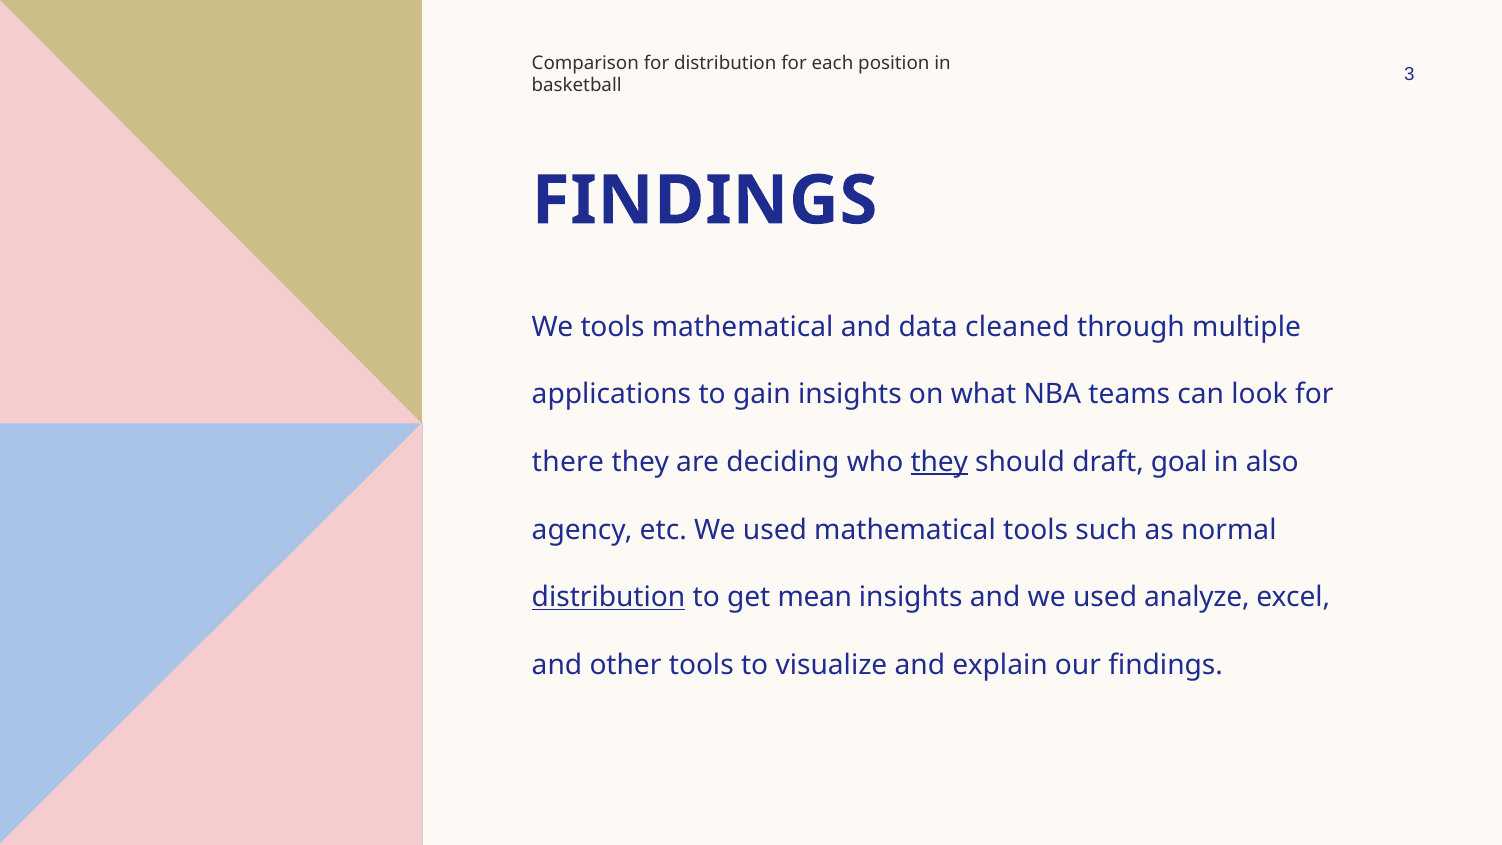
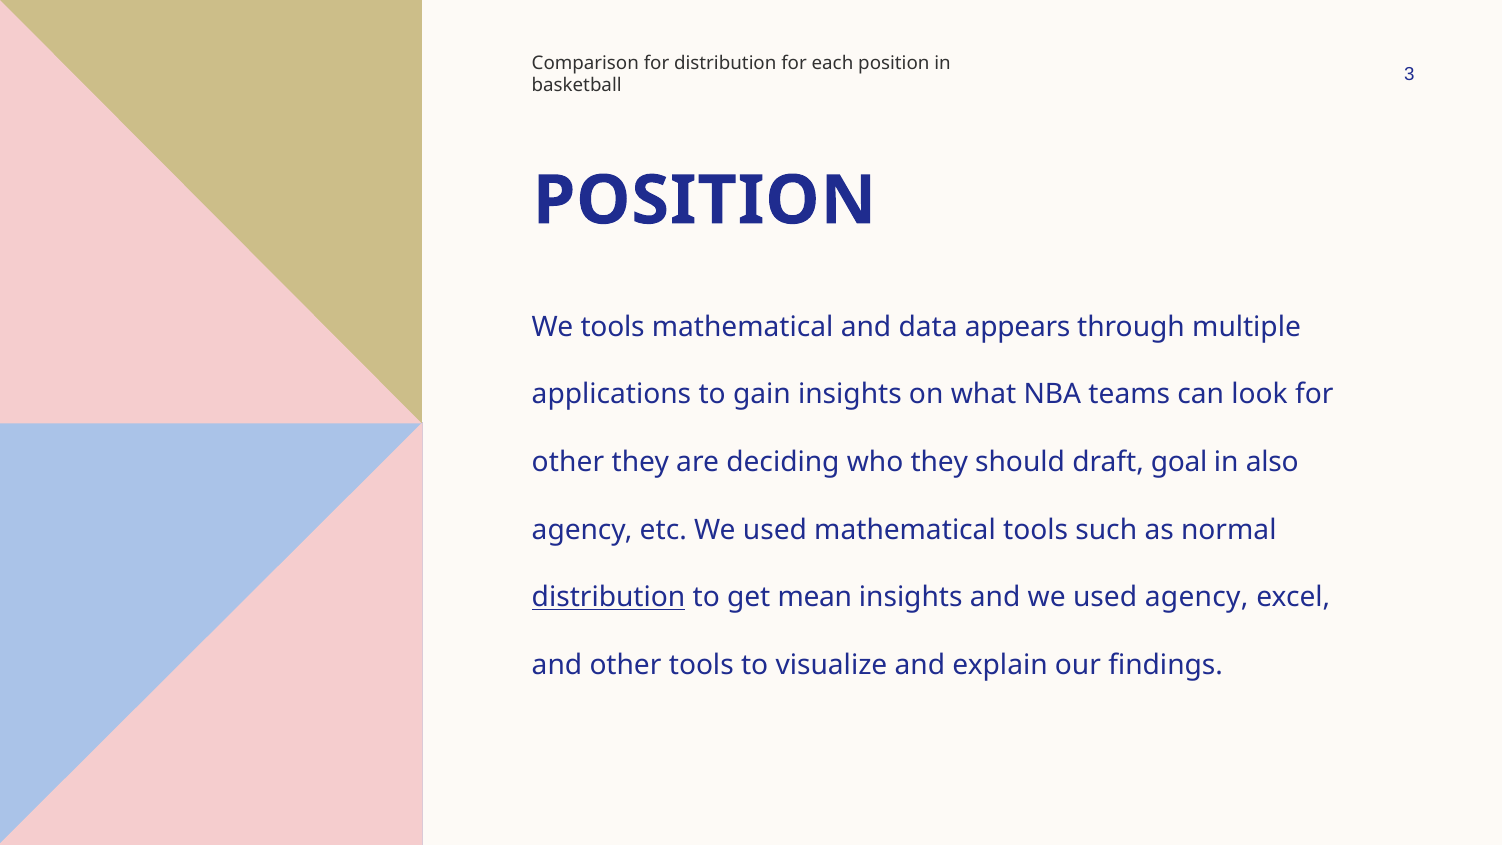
FINDINGS: FINDINGS -> POSITION (705, 201)
cleaned: cleaned -> appears (1018, 327)
there: there -> other (568, 462)
they underline: present -> none (939, 462)
used analyze: analyze -> agency (1197, 597)
